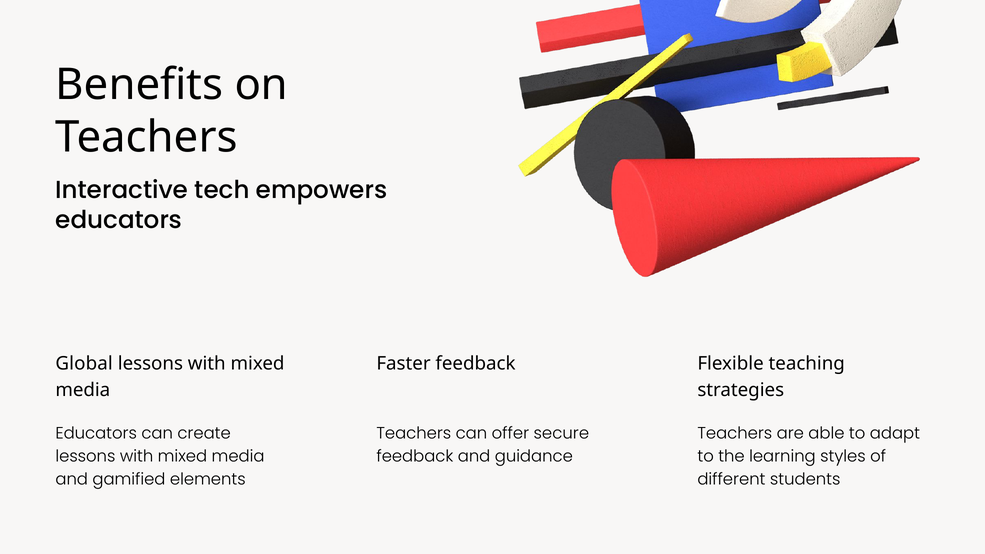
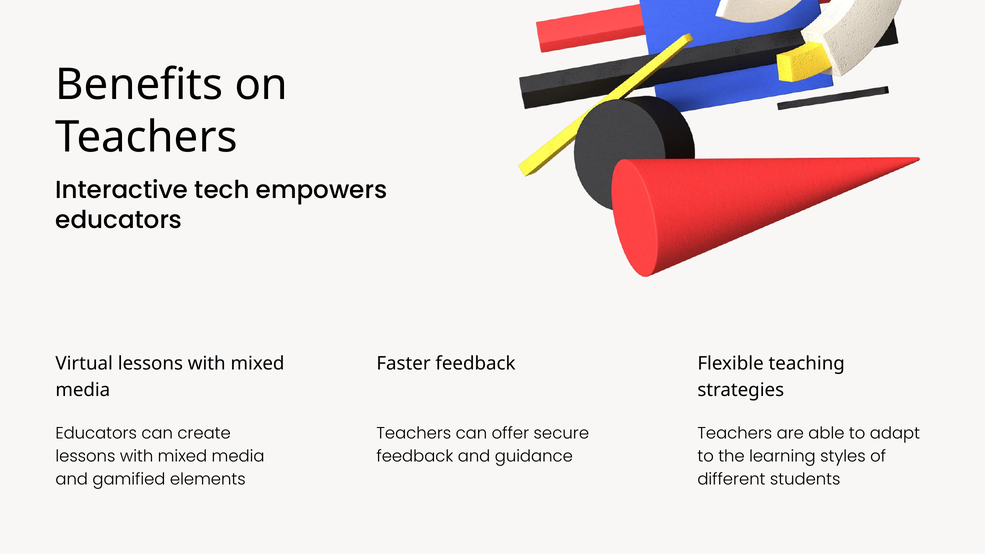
Global: Global -> Virtual (84, 364)
